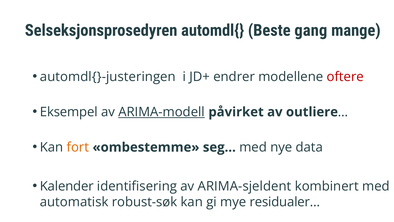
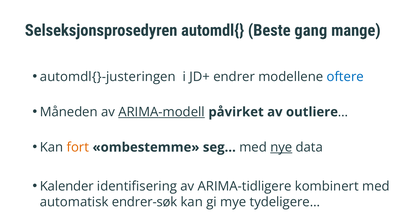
oftere colour: red -> blue (345, 77)
Eksempel: Eksempel -> Måneden (69, 112)
nye underline: none -> present (281, 147)
ARIMA-sjeldent: ARIMA-sjeldent -> ARIMA-tidligere (245, 186)
robust-søk: robust-søk -> endrer-søk (145, 202)
residualer…: residualer… -> tydeligere… (285, 202)
